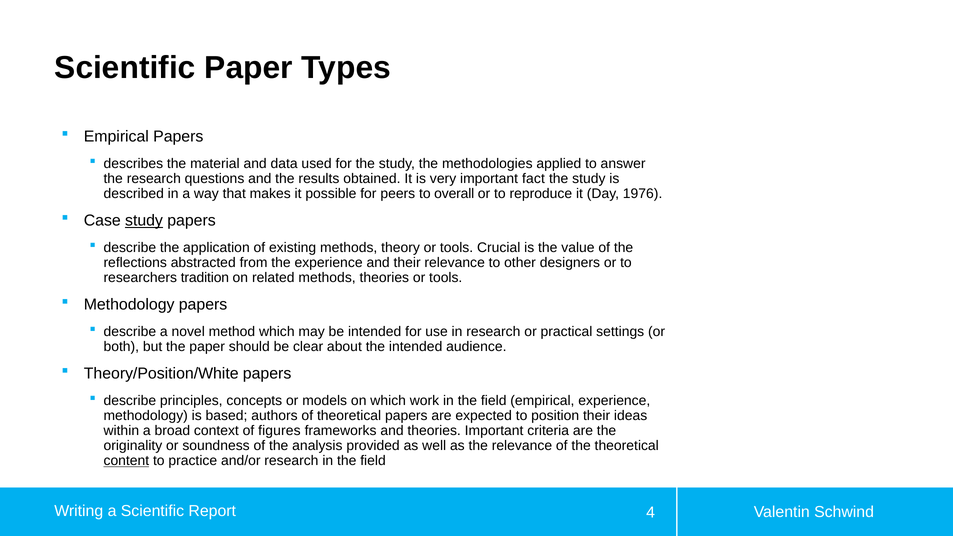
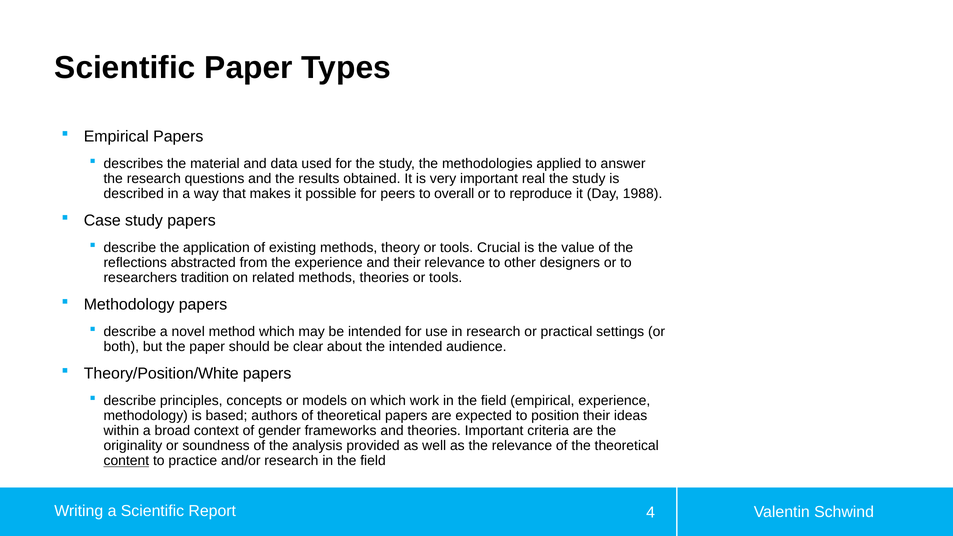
fact: fact -> real (534, 179)
1976: 1976 -> 1988 (643, 194)
study underline: present -> none (144, 221)
figures: figures -> gender (280, 431)
